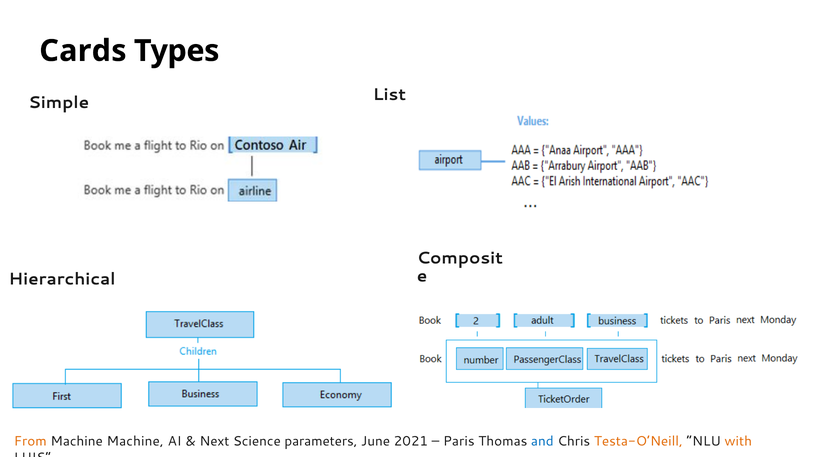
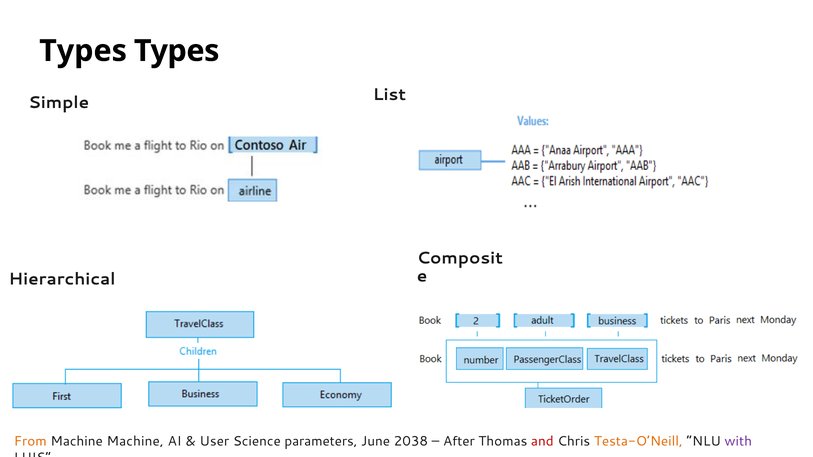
Cards: Cards -> Types (83, 51)
Next: Next -> User (214, 442)
2021: 2021 -> 2038 (411, 442)
Paris: Paris -> After (459, 442)
and colour: blue -> red (542, 442)
with colour: orange -> purple (738, 442)
